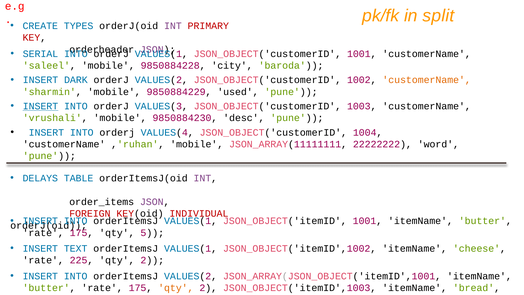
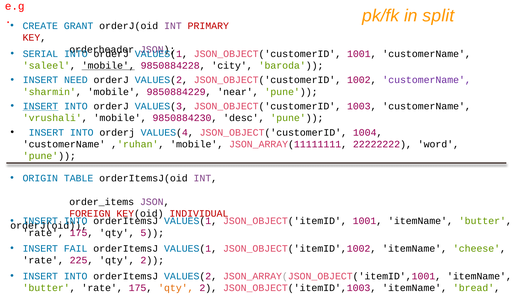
TYPES: TYPES -> GRANT (79, 26)
mobile underline: none -> present (108, 66)
DARK: DARK -> NEED (76, 80)
customerName colour: orange -> purple (427, 80)
used: used -> near (238, 92)
DELAYS: DELAYS -> ORIGIN (40, 178)
TEXT: TEXT -> FAIL (76, 248)
